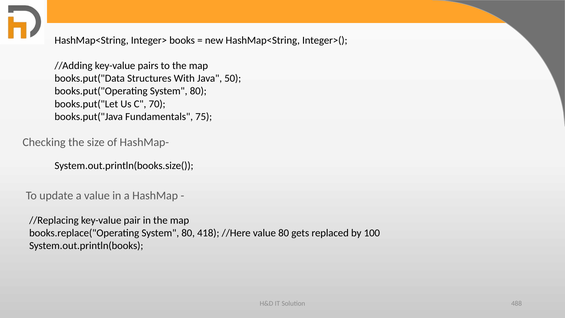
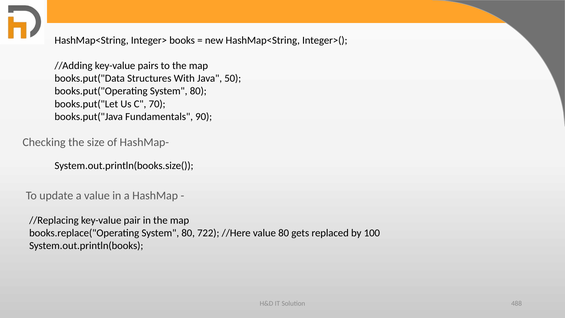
75: 75 -> 90 (204, 117)
418: 418 -> 722 (208, 233)
